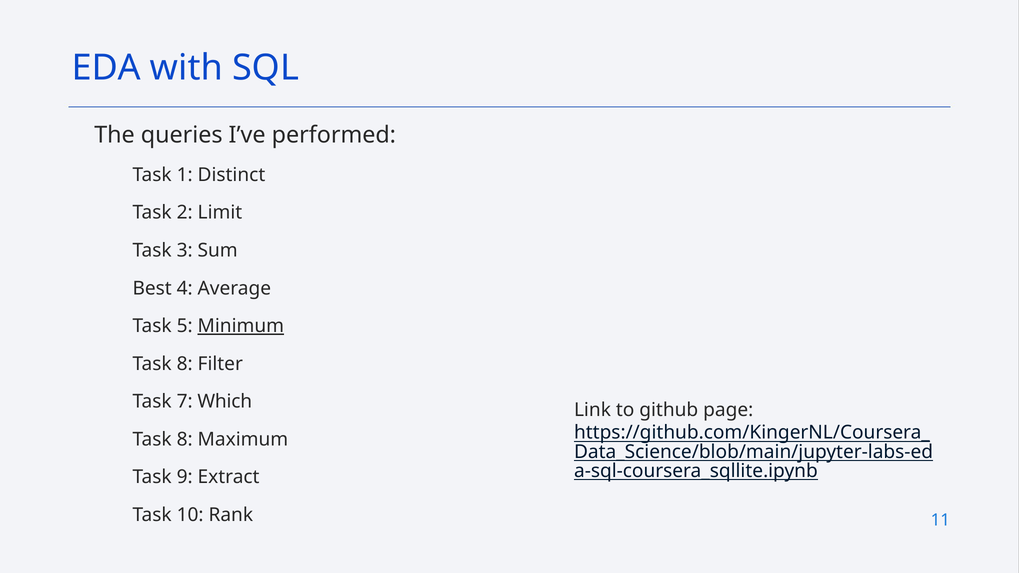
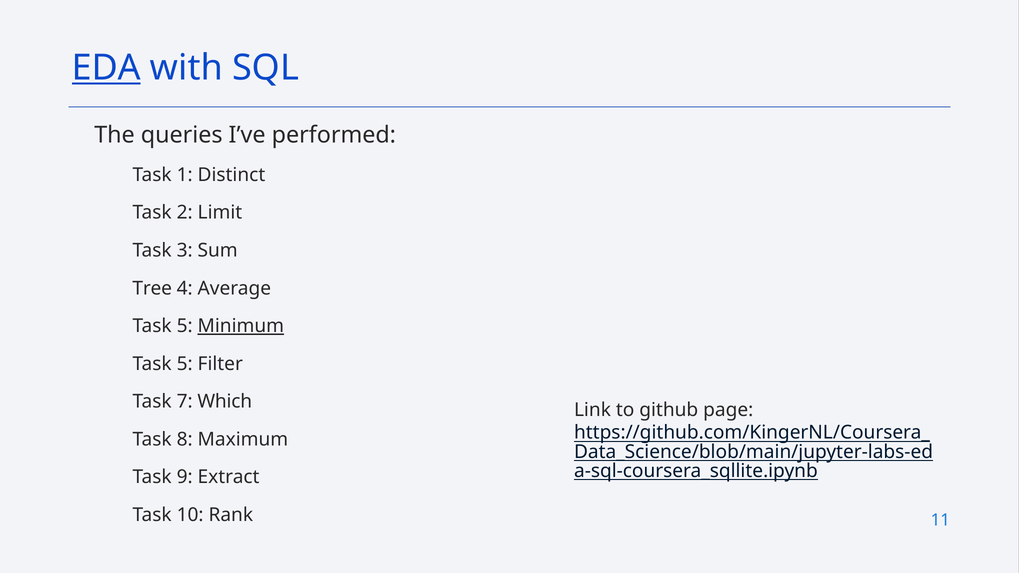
EDA underline: none -> present (106, 68)
Best: Best -> Tree (152, 288)
8: 8 -> 5 (185, 364)
